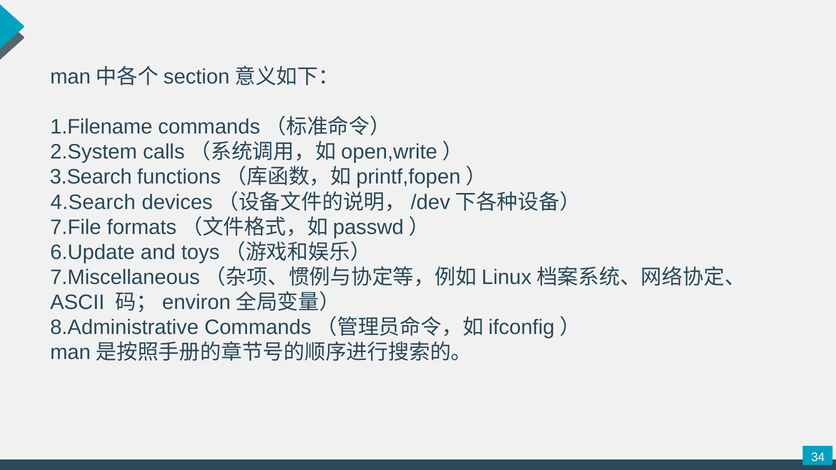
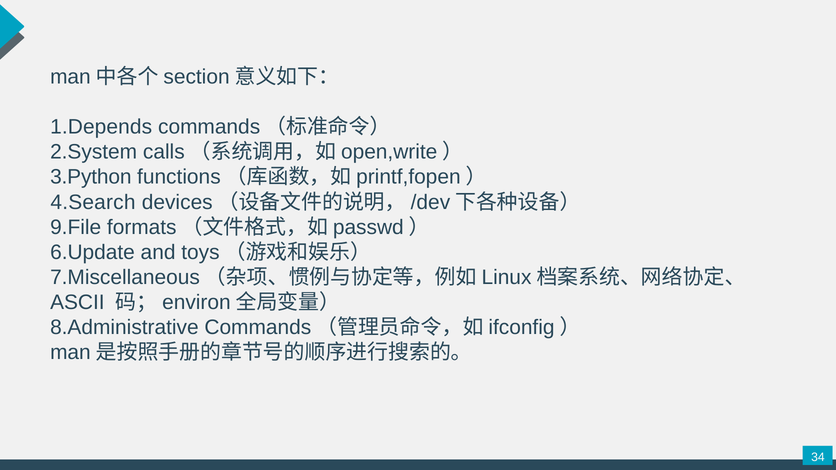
1.Filename: 1.Filename -> 1.Depends (101, 127)
3.Search: 3.Search -> 3.Python (91, 177)
7.File: 7.File -> 9.File (76, 227)
